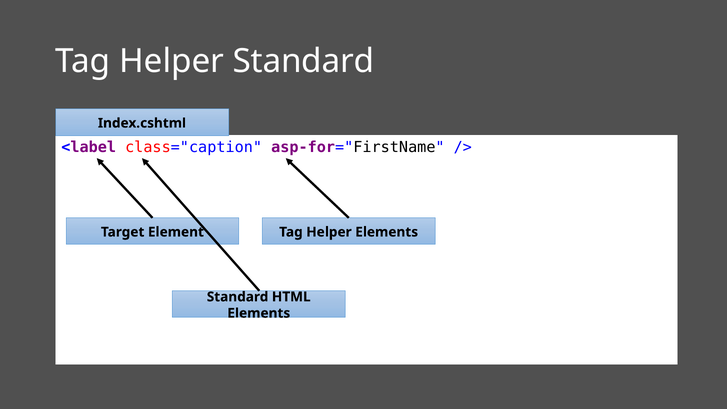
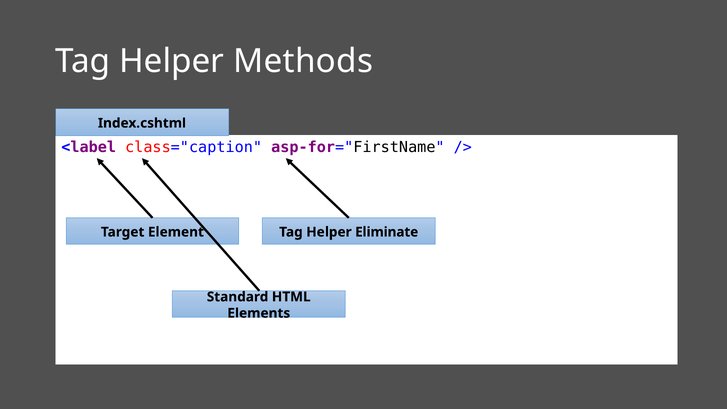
Helper Standard: Standard -> Methods (303, 61)
Helper Elements: Elements -> Eliminate (387, 232)
